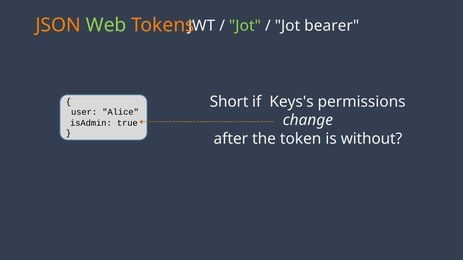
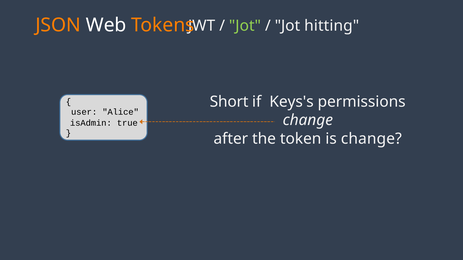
Web colour: light green -> white (106, 25)
bearer: bearer -> hitting (332, 26)
is without: without -> change (371, 139)
